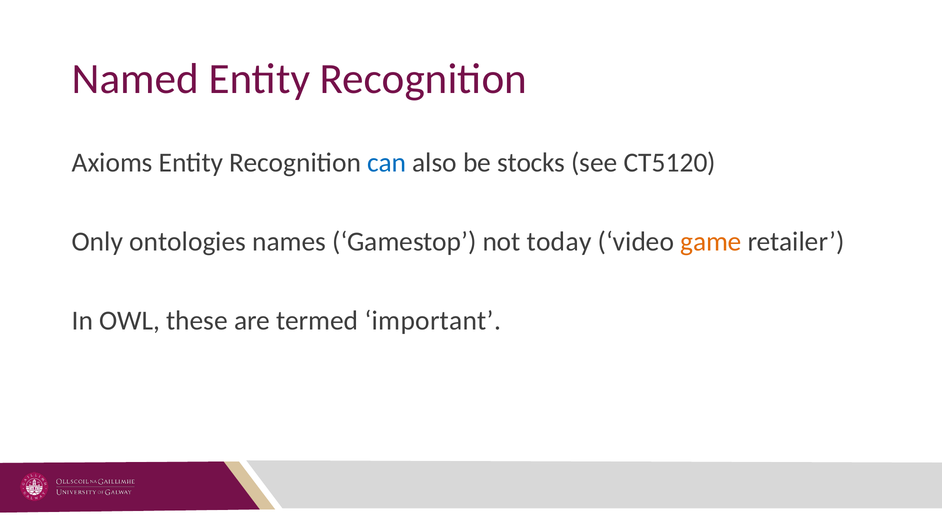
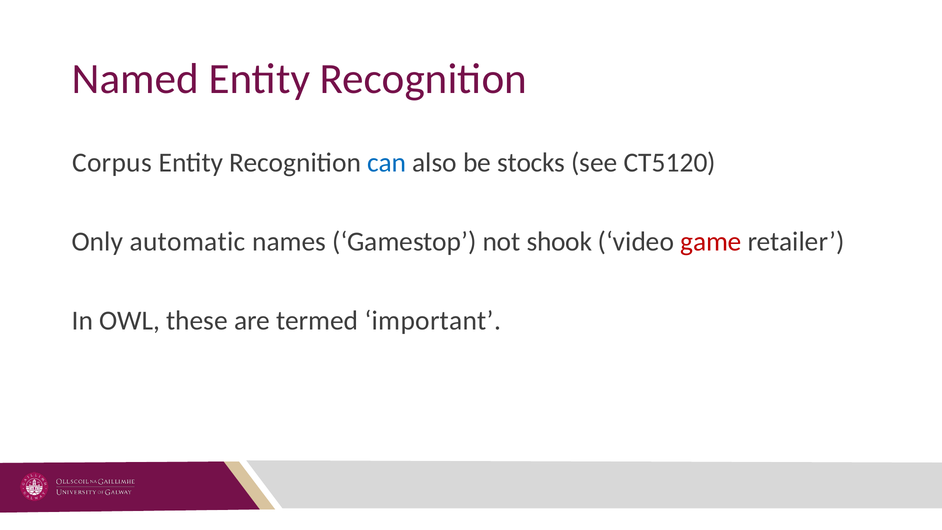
Axioms: Axioms -> Corpus (112, 163)
ontologies: ontologies -> automatic (188, 242)
today: today -> shook (559, 242)
game colour: orange -> red (711, 242)
